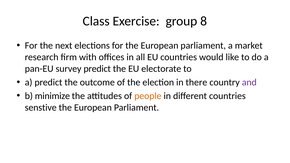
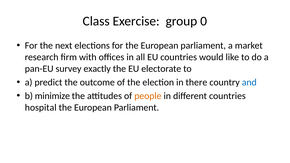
8: 8 -> 0 (204, 21)
survey predict: predict -> exactly (97, 69)
and colour: purple -> blue (249, 82)
senstive: senstive -> hospital (41, 108)
